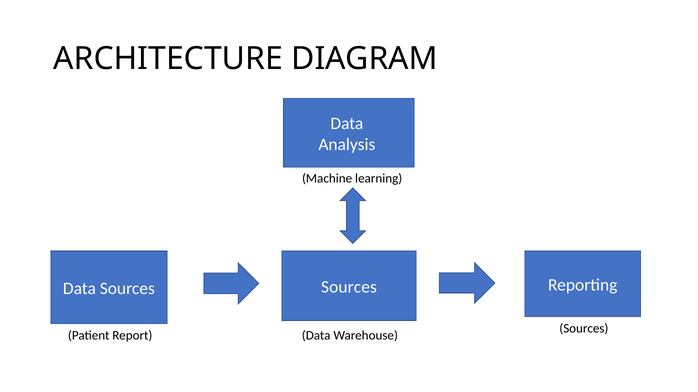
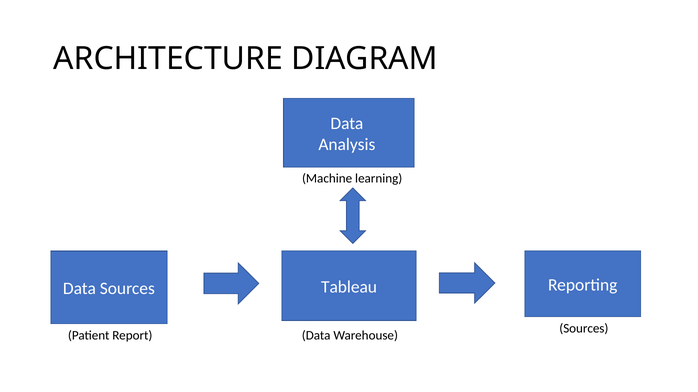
Sources Sources: Sources -> Tableau (349, 287)
